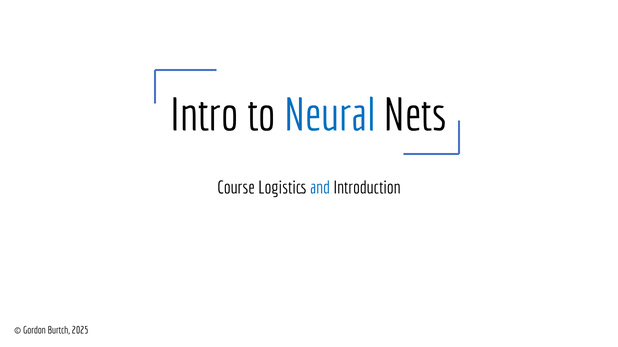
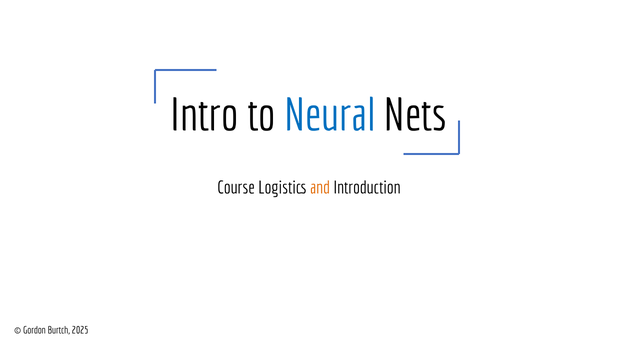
and colour: blue -> orange (320, 188)
